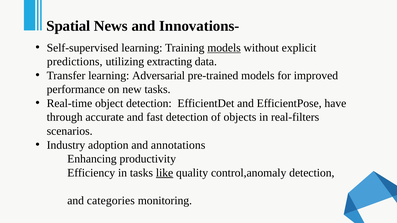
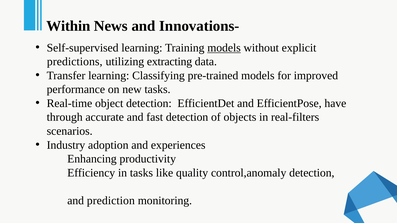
Spatial: Spatial -> Within (68, 26)
Adversarial: Adversarial -> Classifying (158, 76)
annotations: annotations -> experiences (178, 145)
like underline: present -> none (165, 173)
categories: categories -> prediction (111, 201)
